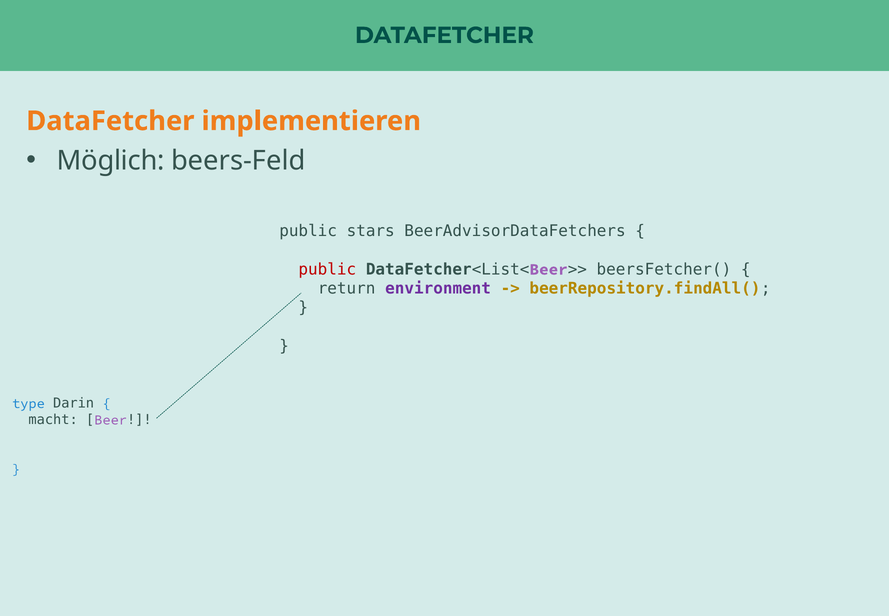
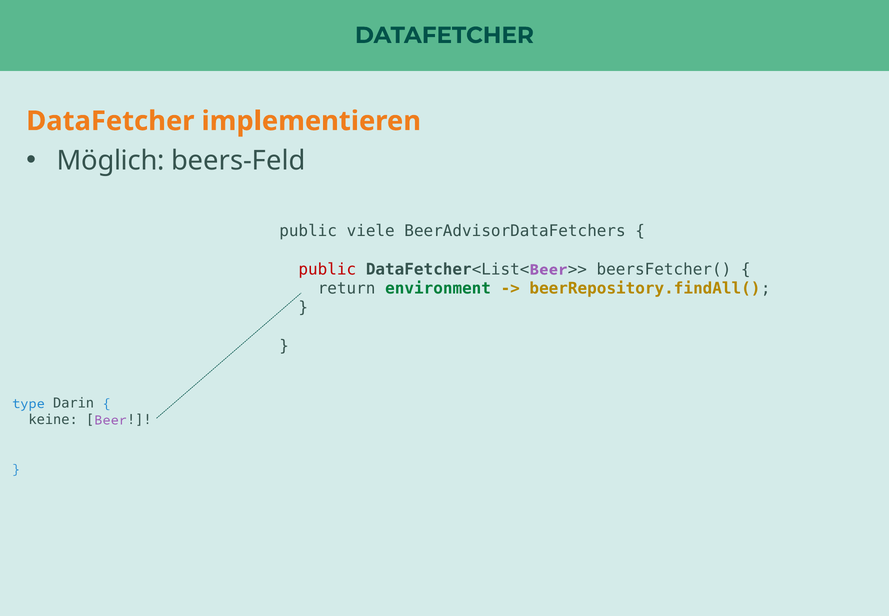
stars: stars -> viele (371, 231)
environment colour: purple -> green (438, 288)
macht: macht -> keine (53, 420)
